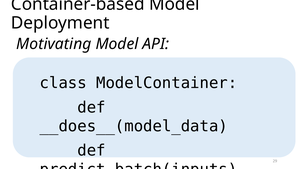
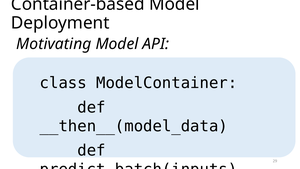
__does__(model_data: __does__(model_data -> __then__(model_data (134, 126)
